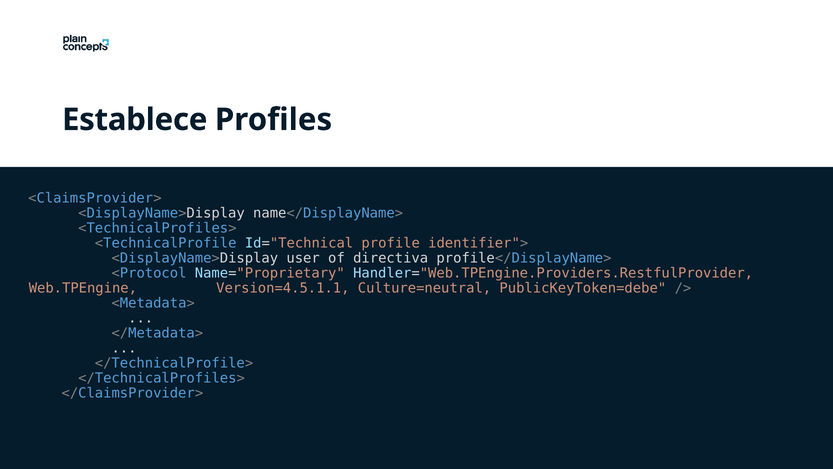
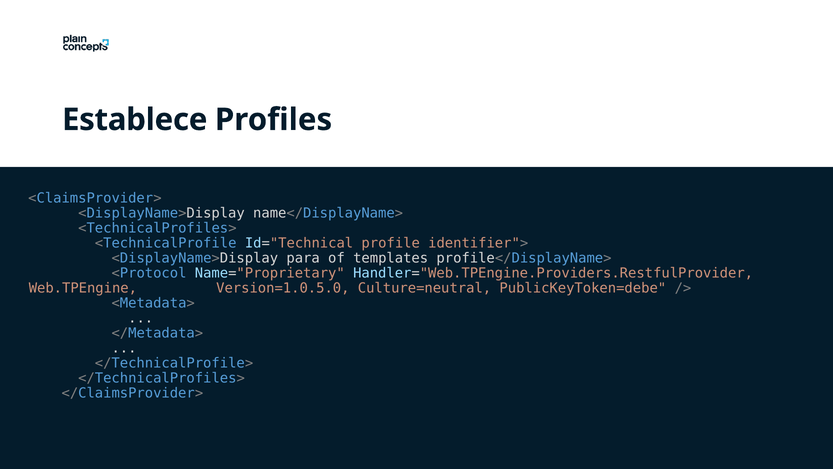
user: user -> para (303, 258)
directiva: directiva -> templates (391, 258)
Version=4.5.1.1: Version=4.5.1.1 -> Version=1.0.5.0 (283, 288)
